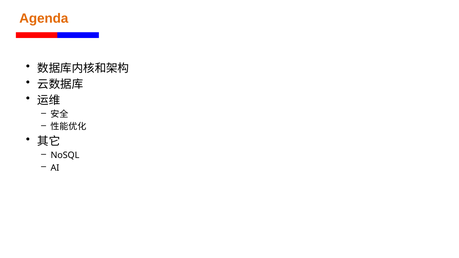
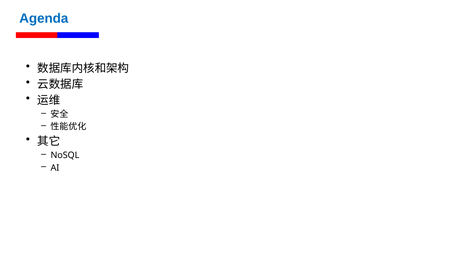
Agenda colour: orange -> blue (44, 19)
